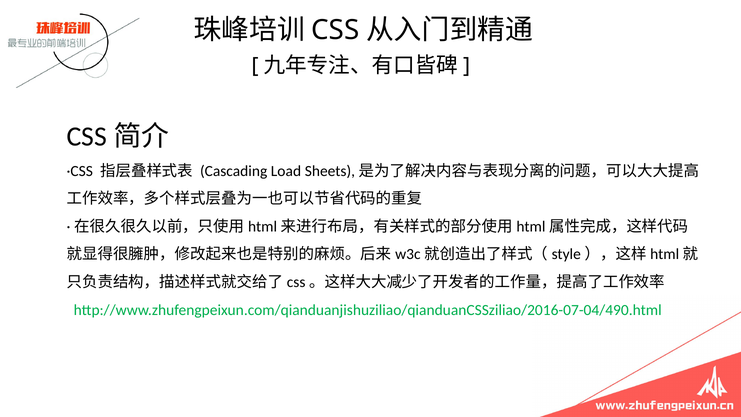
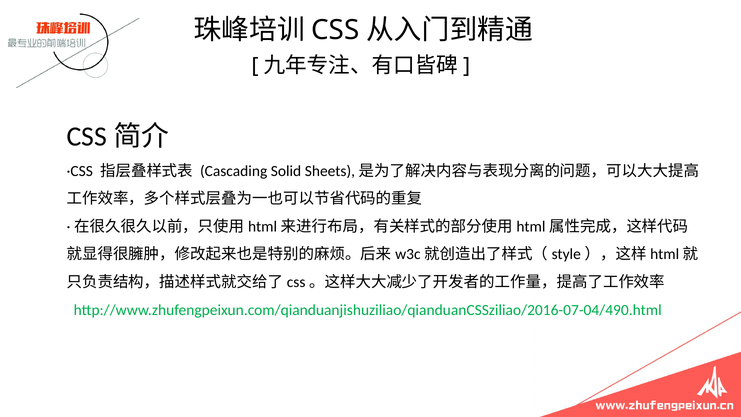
Load: Load -> Solid (286, 171)
